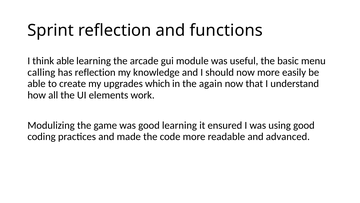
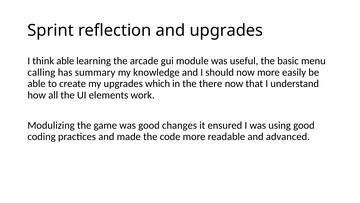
and functions: functions -> upgrades (226, 30)
has reflection: reflection -> summary (95, 72)
again: again -> there (211, 84)
good learning: learning -> changes (179, 125)
